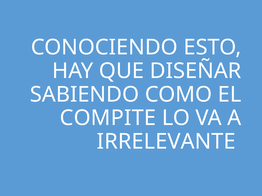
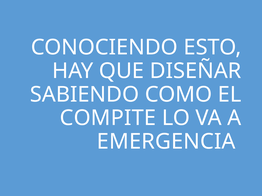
IRRELEVANTE: IRRELEVANTE -> EMERGENCIA (166, 142)
